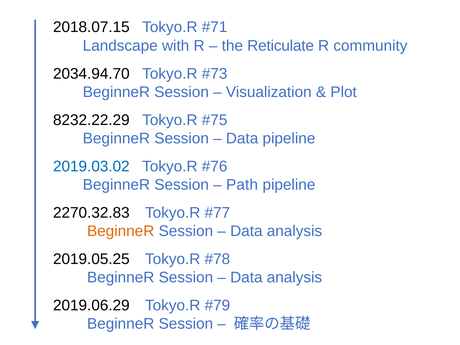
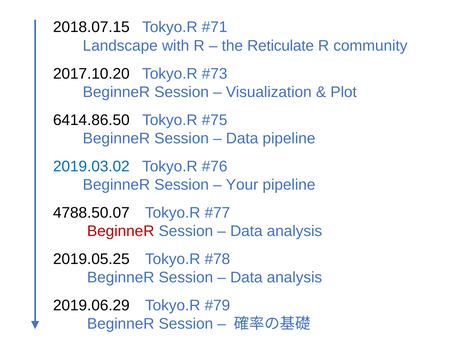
2034.94.70: 2034.94.70 -> 2017.10.20 (91, 74)
8232.22.29: 8232.22.29 -> 6414.86.50 (91, 120)
Path: Path -> Your (242, 185)
2270.32.83: 2270.32.83 -> 4788.50.07 (91, 213)
BeginneR colour: orange -> red (121, 231)
